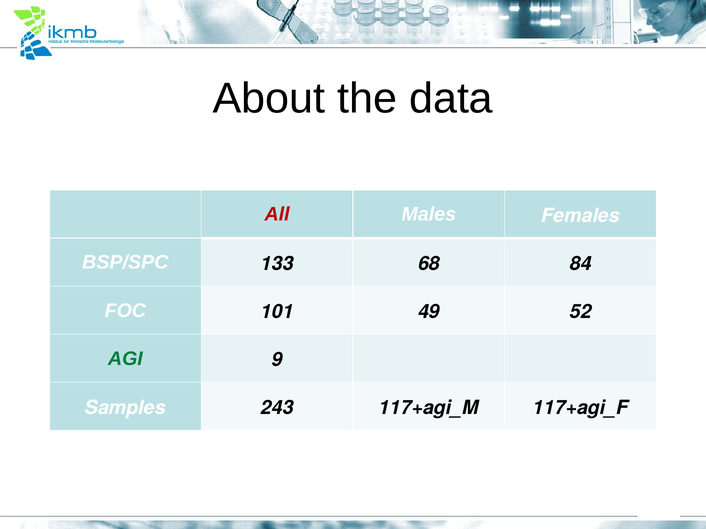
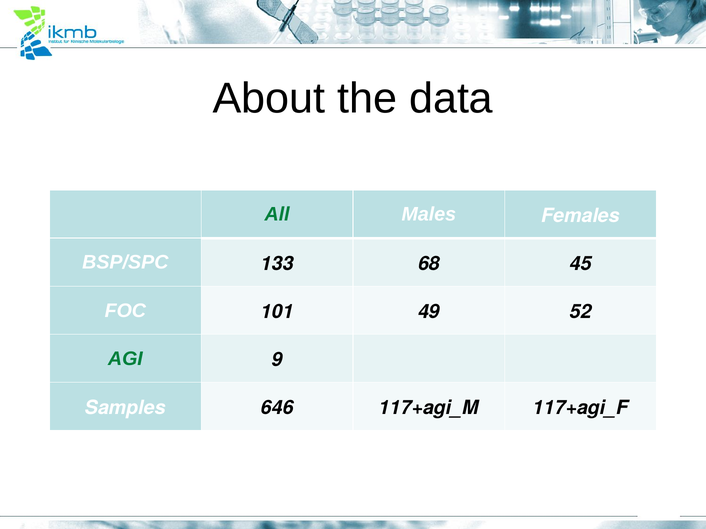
All colour: red -> green (277, 215)
84: 84 -> 45 (581, 264)
243: 243 -> 646 (277, 408)
